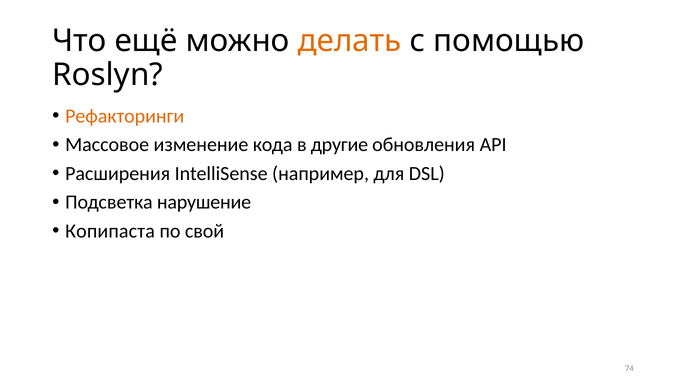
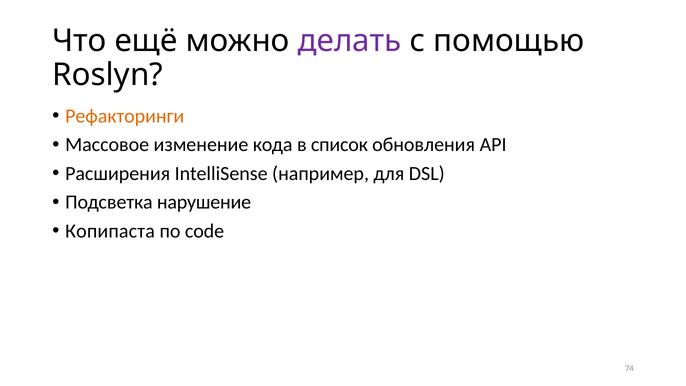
делать colour: orange -> purple (350, 41)
другие: другие -> список (339, 145)
свой: свой -> code (205, 231)
